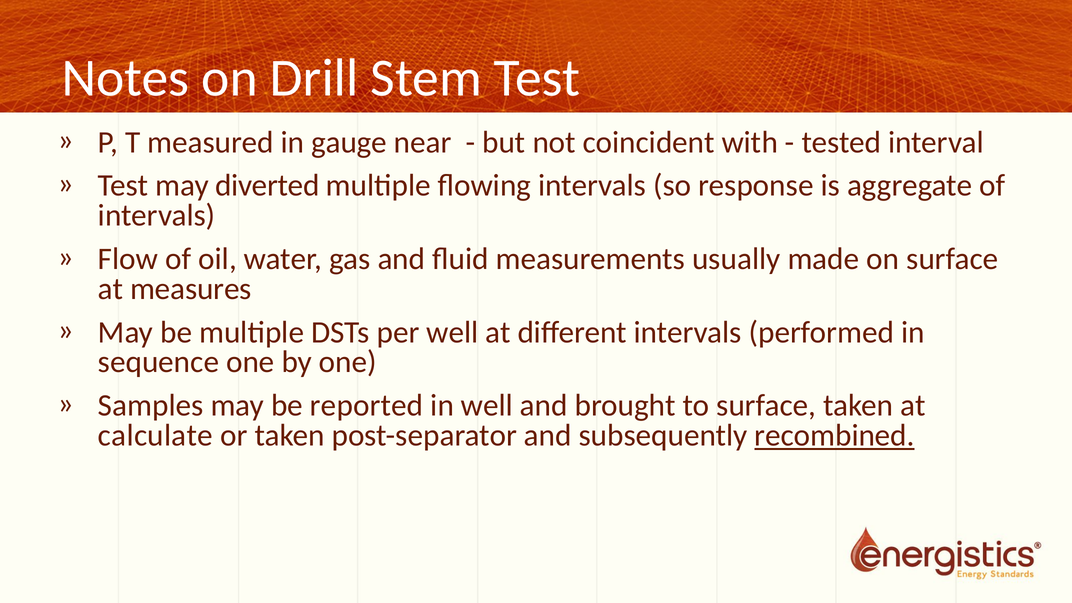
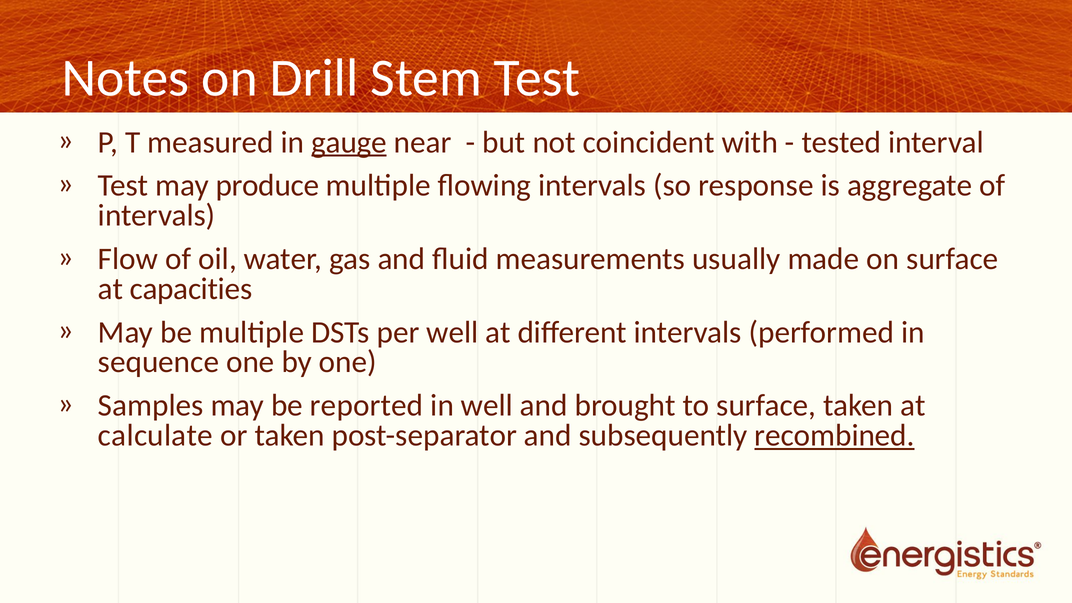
gauge underline: none -> present (349, 142)
diverted: diverted -> produce (267, 186)
measures: measures -> capacities (191, 289)
